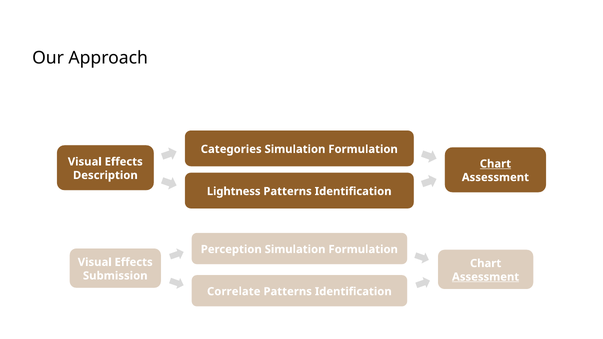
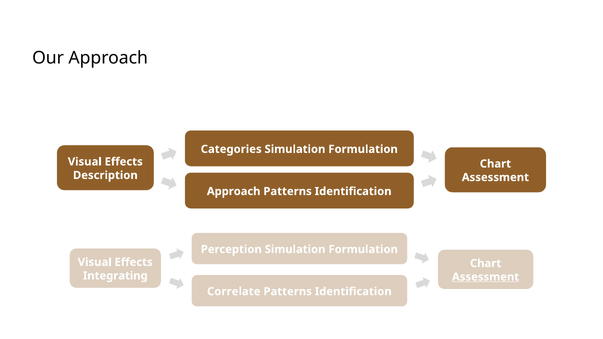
Chart underline: present -> none (495, 164)
Lightness: Lightness -> Approach (234, 191)
Submission: Submission -> Integrating (115, 276)
